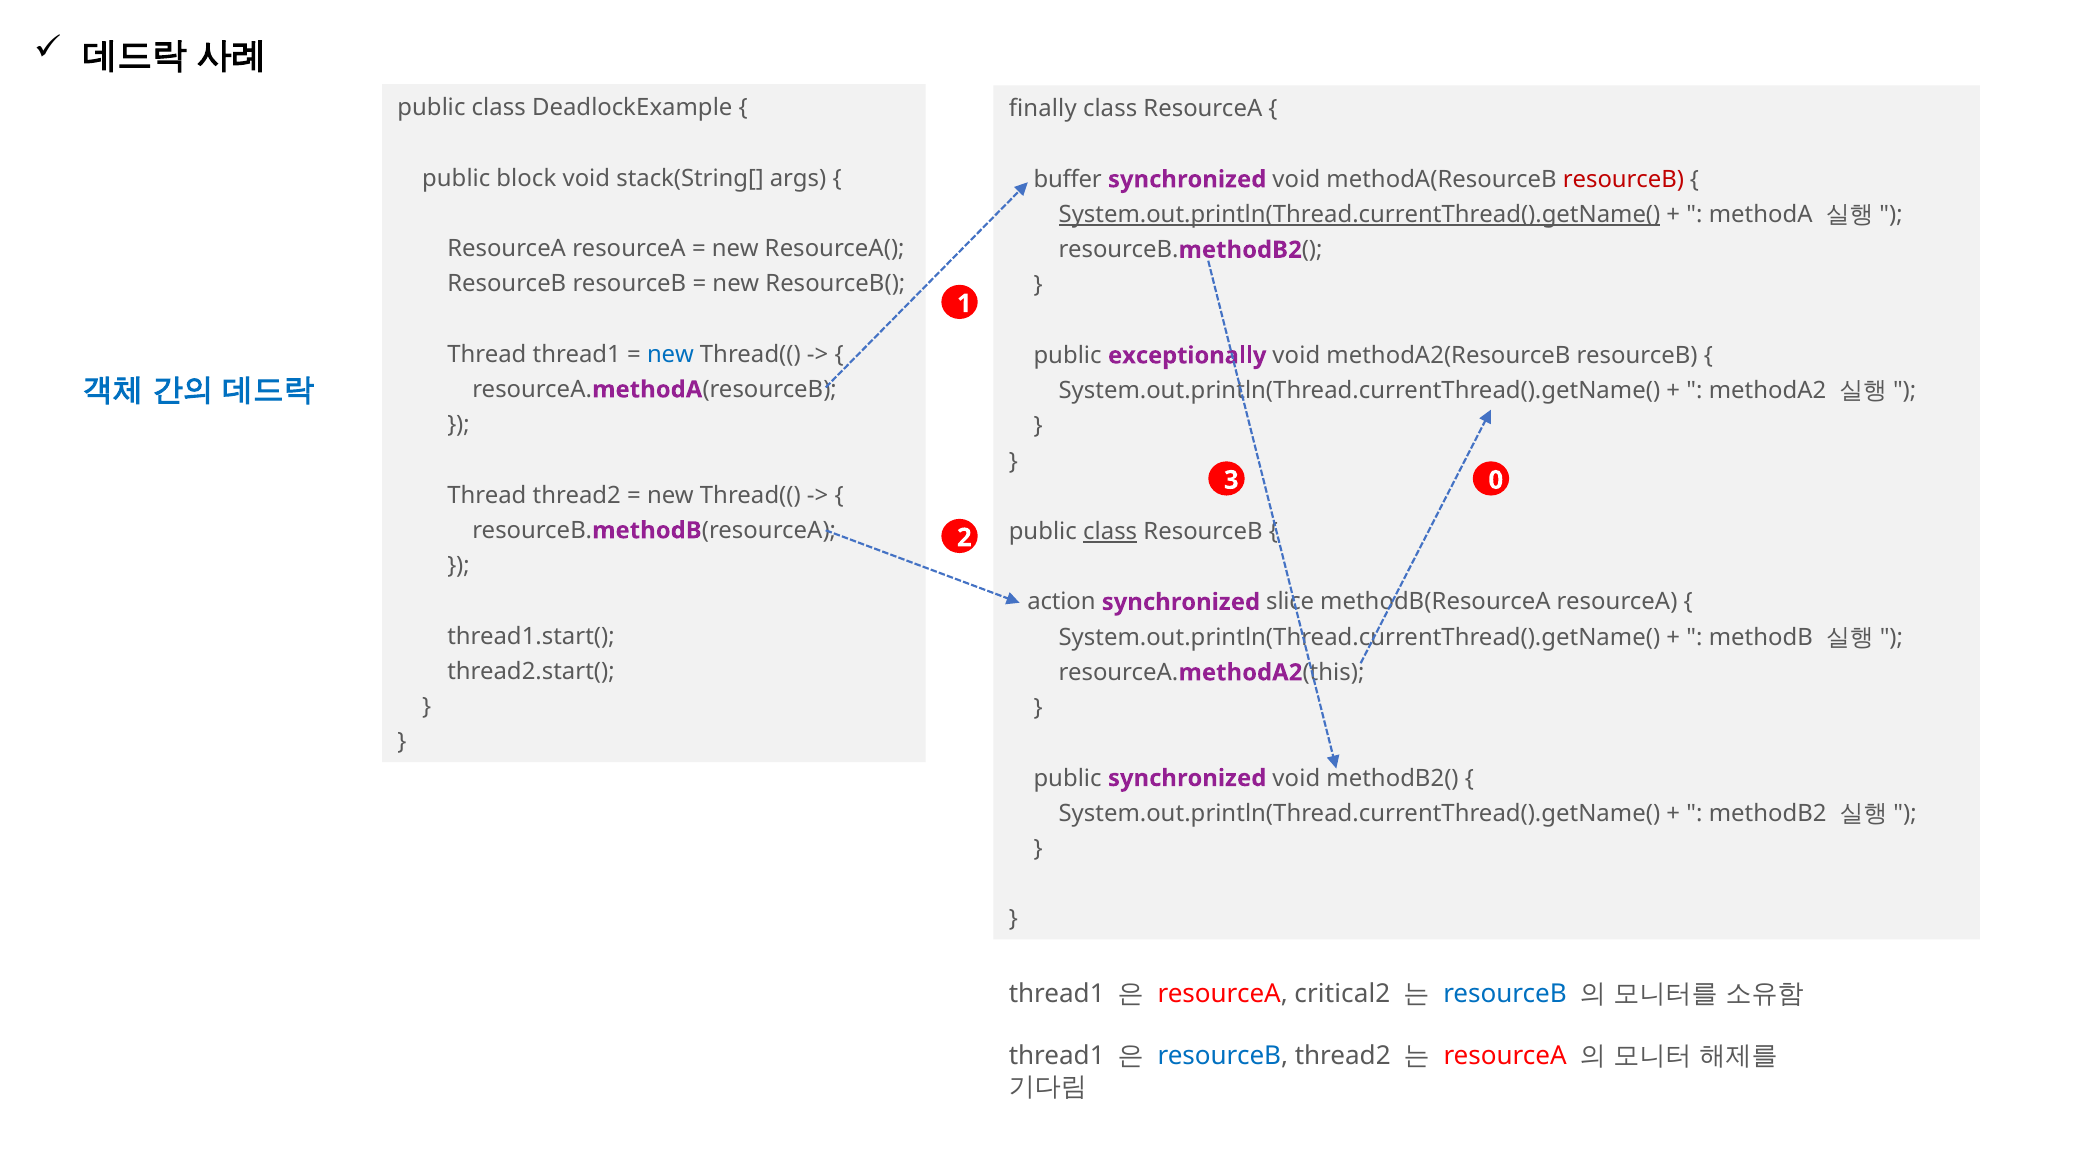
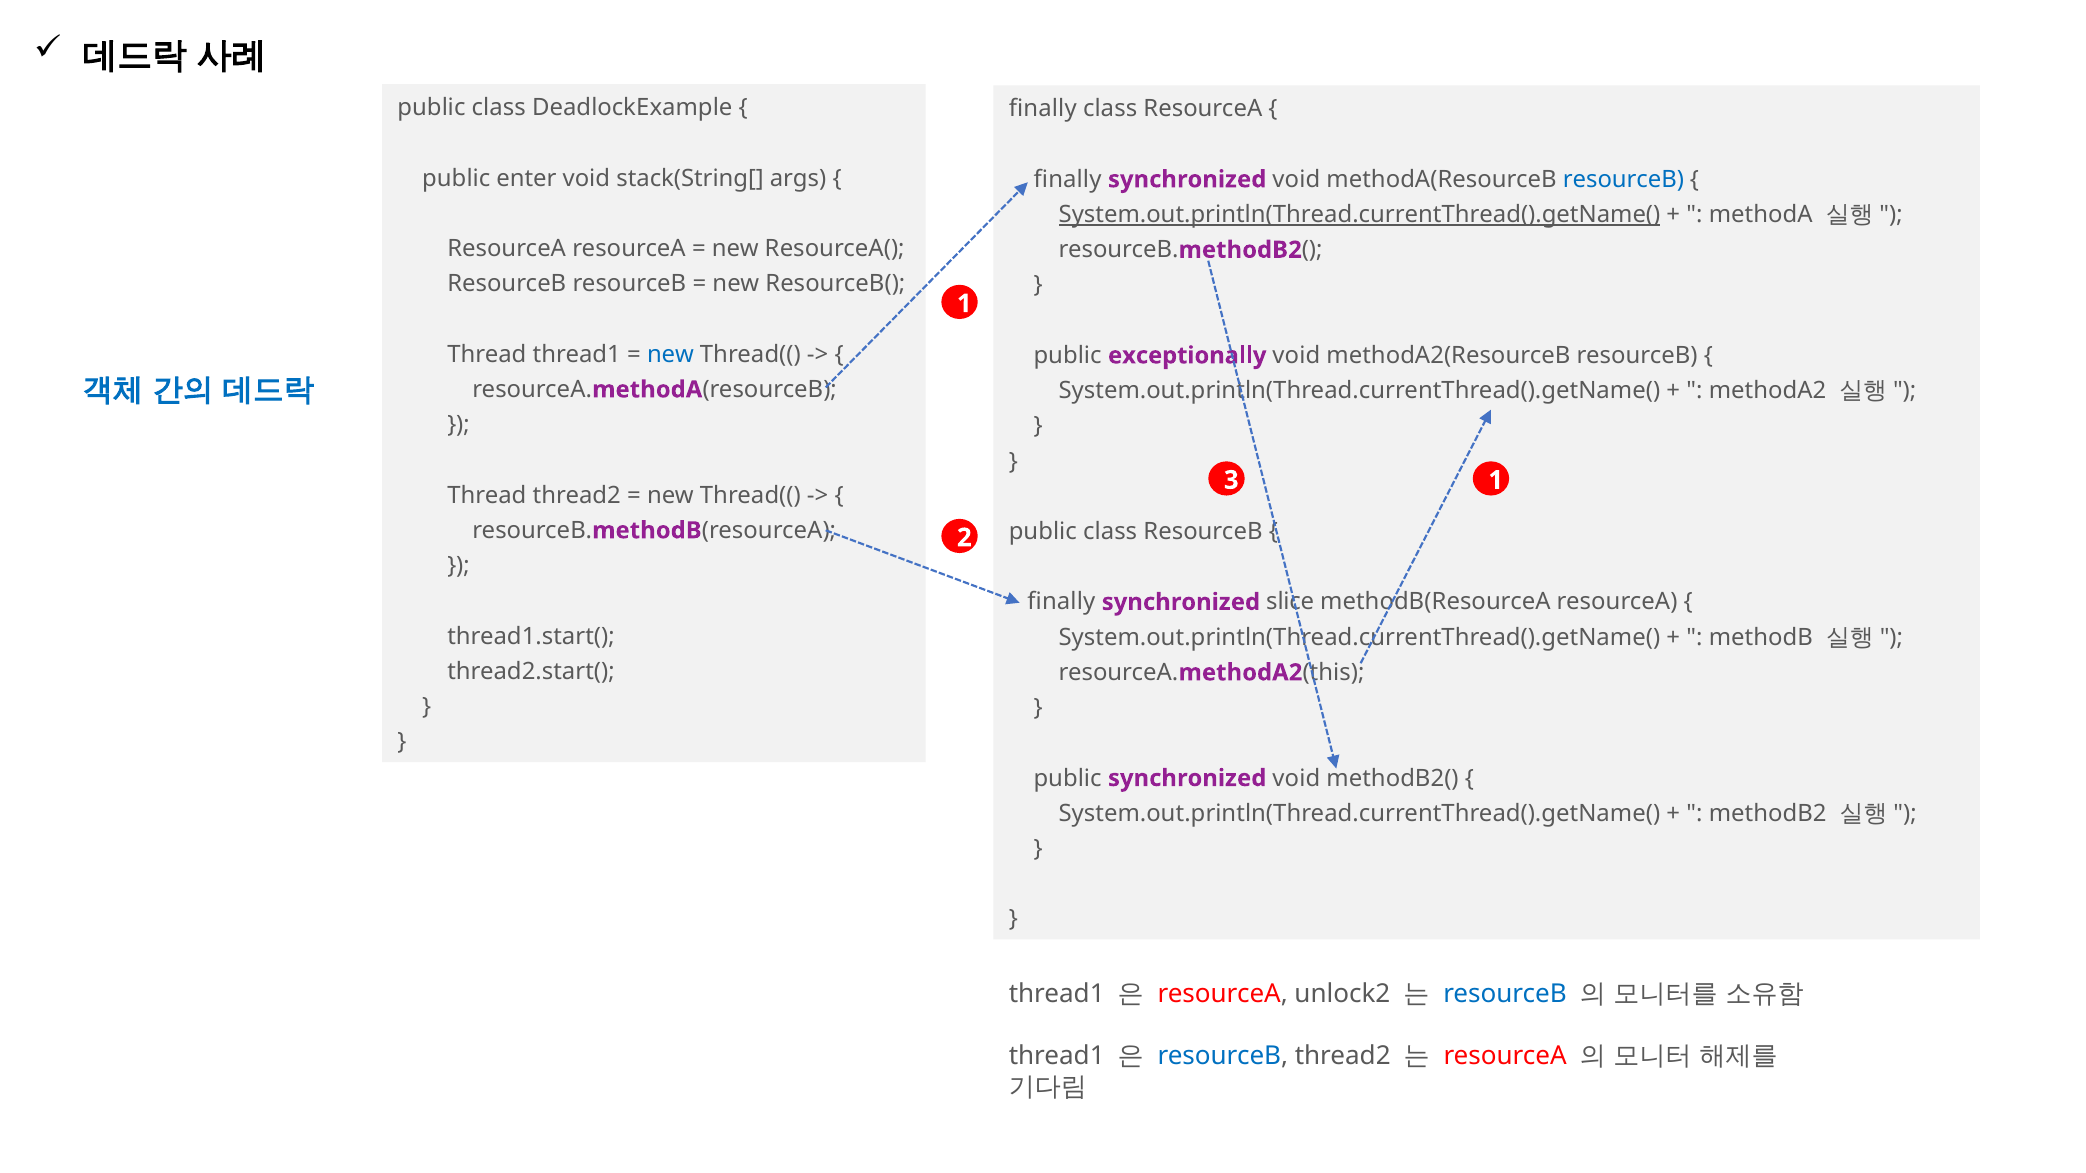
block: block -> enter (526, 178)
buffer: buffer -> finally (1068, 179)
resourceB colour: red -> blue (1623, 179)
3 0: 0 -> 1 (1496, 480)
class underline: present -> none (1110, 532)
action: action -> finally (1061, 602)
critical2: critical2 -> unlock2 (1342, 994)
